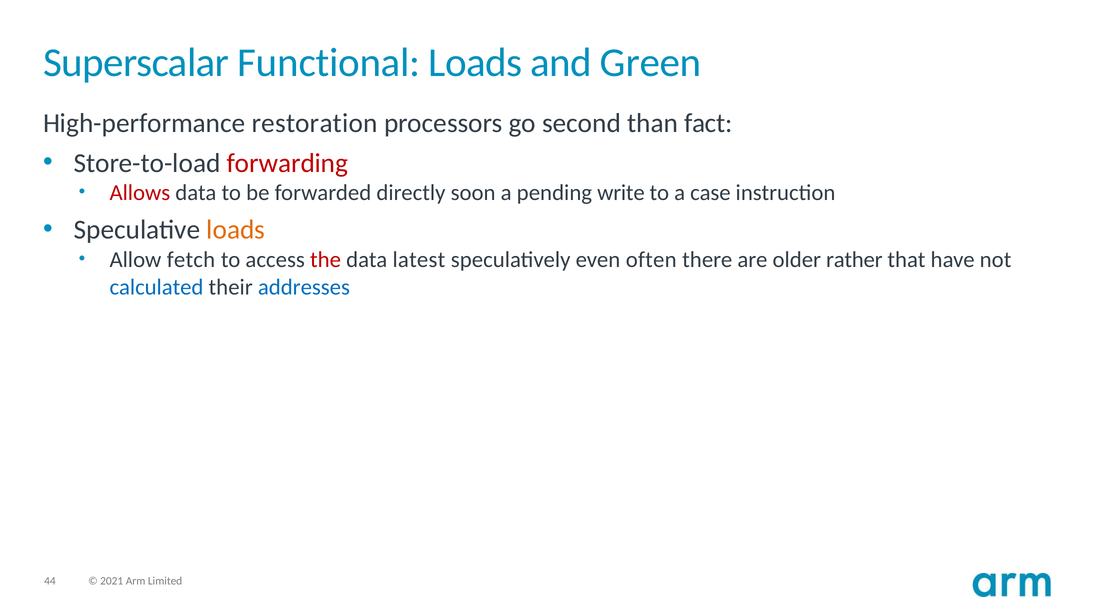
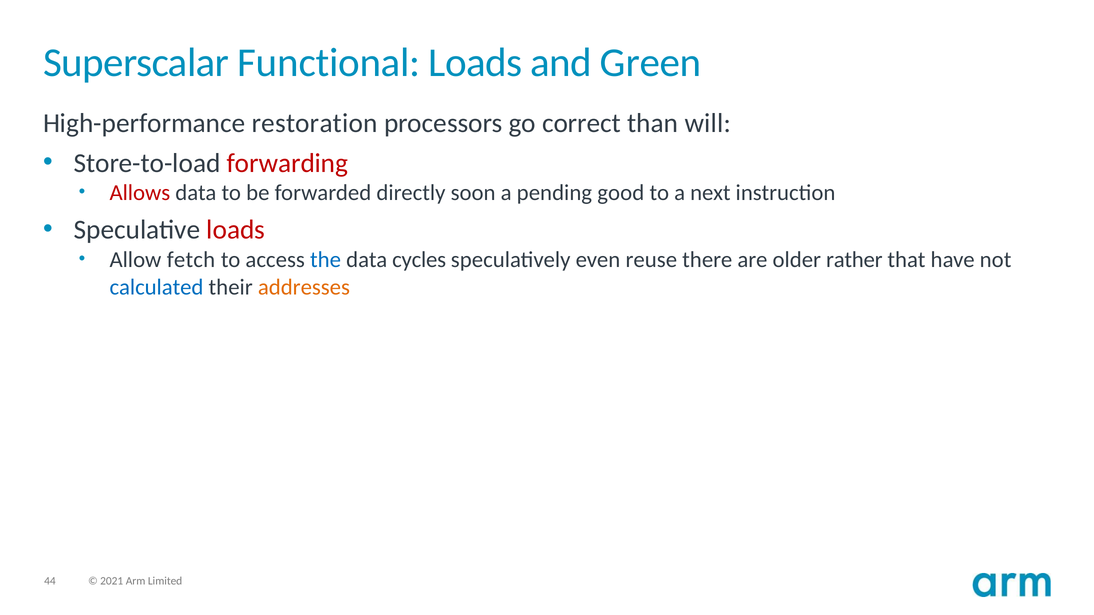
second: second -> correct (582, 123)
fact: fact -> will (708, 123)
write: write -> good (621, 193)
case: case -> next (710, 193)
loads colour: orange -> red (236, 230)
the colour: red -> blue (325, 260)
latest: latest -> cycles (419, 260)
often: often -> reuse (651, 260)
addresses colour: blue -> orange (304, 287)
